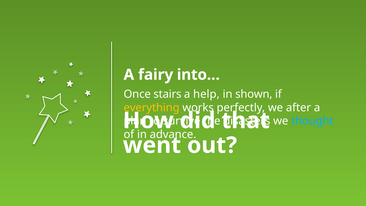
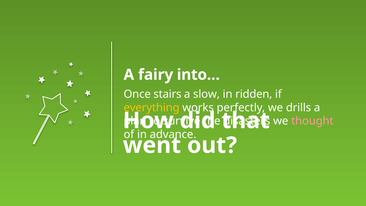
help: help -> slow (206, 94)
shown: shown -> ridden (254, 94)
after: after -> drills (299, 108)
thought colour: light blue -> pink (312, 121)
